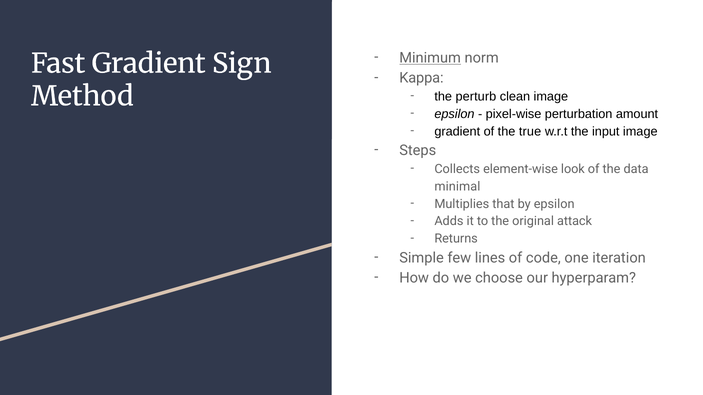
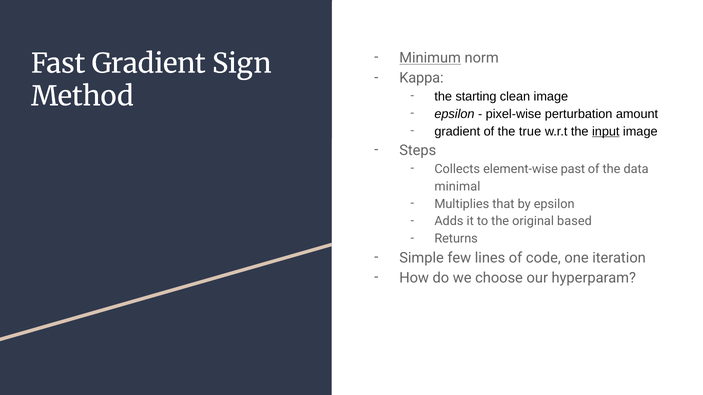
perturb: perturb -> starting (476, 97)
input underline: none -> present (606, 132)
look: look -> past (573, 169)
attack: attack -> based (574, 221)
